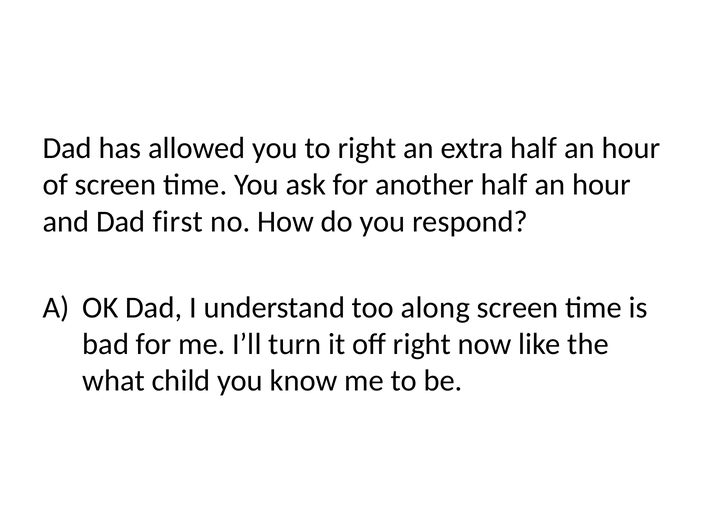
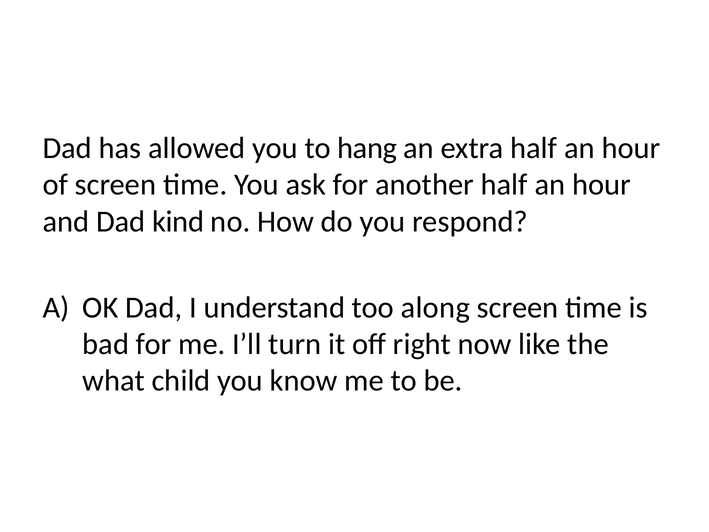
to right: right -> hang (367, 148)
first: first -> kind (178, 221)
